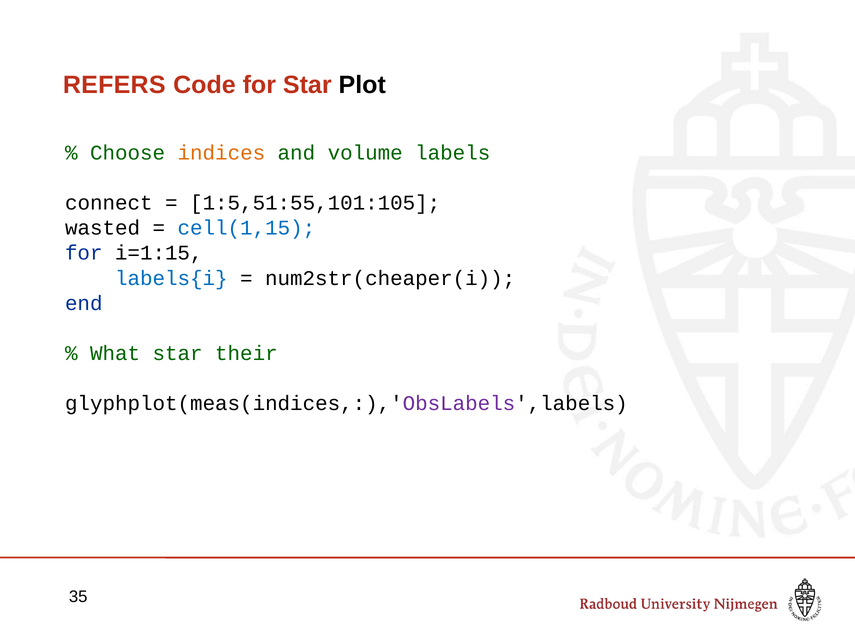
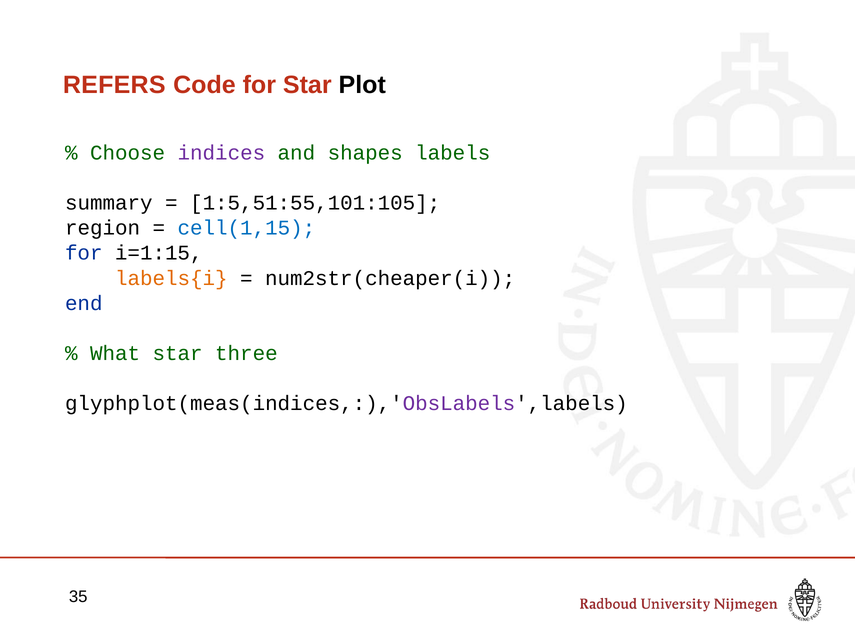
indices colour: orange -> purple (221, 153)
volume: volume -> shapes (365, 153)
connect: connect -> summary (109, 203)
wasted: wasted -> region (103, 228)
labels{i colour: blue -> orange (171, 278)
their: their -> three (246, 353)
